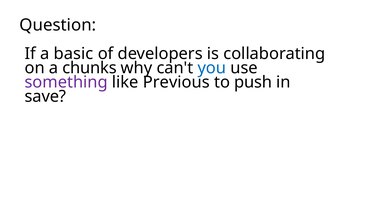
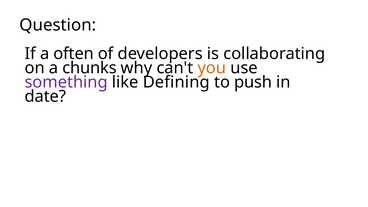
basic: basic -> often (74, 54)
you colour: blue -> orange (212, 68)
Previous: Previous -> Defining (176, 82)
save: save -> date (45, 96)
